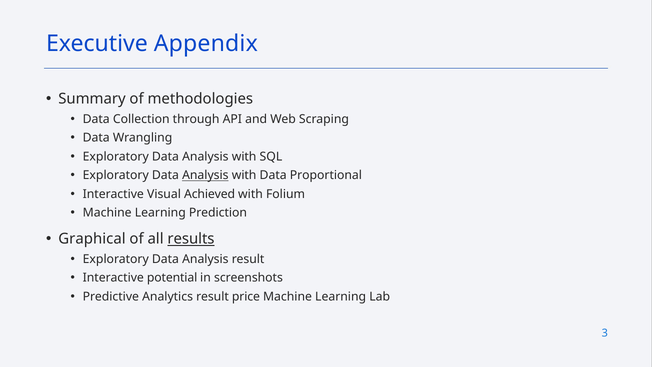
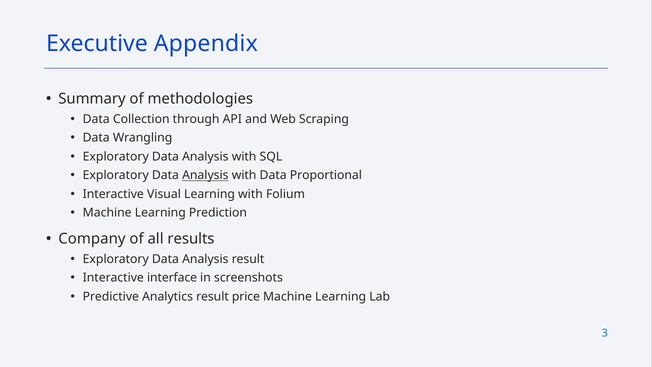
Visual Achieved: Achieved -> Learning (210, 194)
Graphical: Graphical -> Company (92, 239)
results underline: present -> none (191, 239)
potential: potential -> interface (172, 278)
